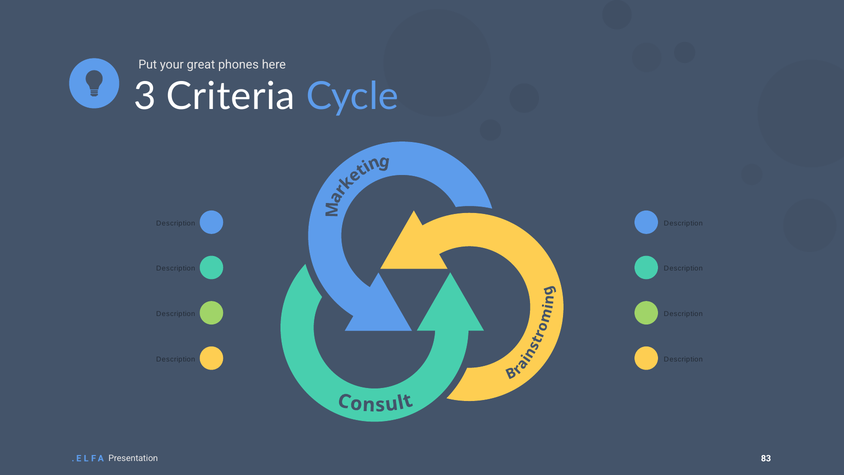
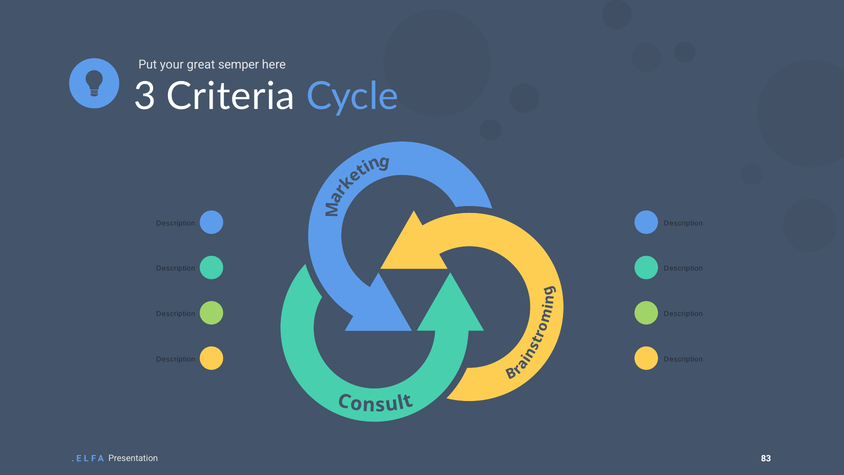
phones: phones -> semper (239, 65)
